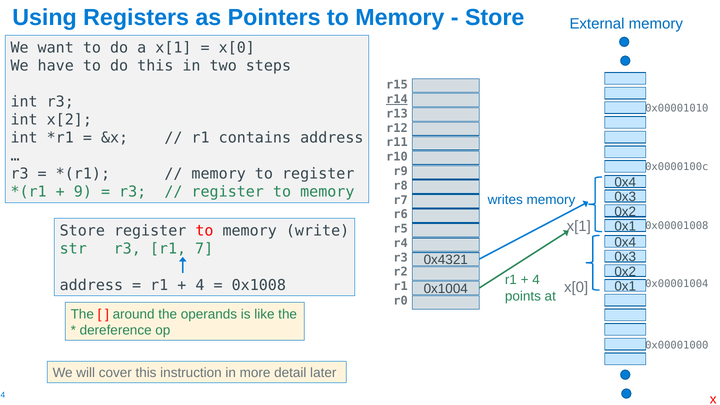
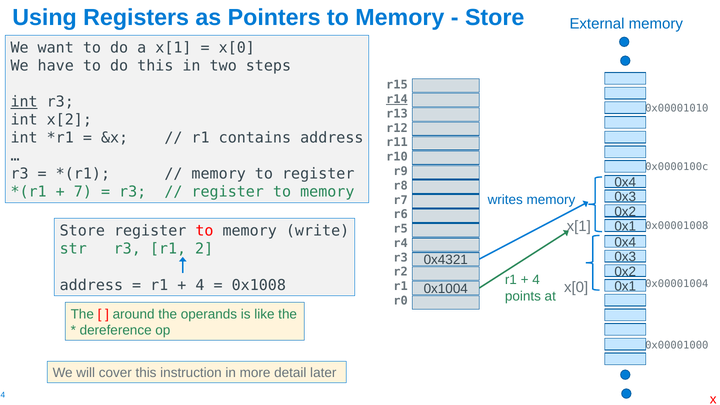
int underline: none -> present (24, 102)
9: 9 -> 7 (83, 192)
7: 7 -> 2 (204, 249)
